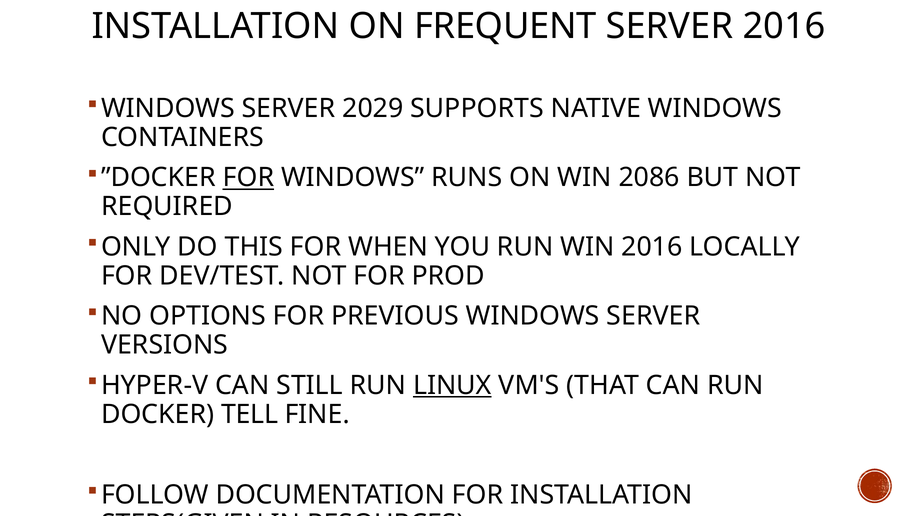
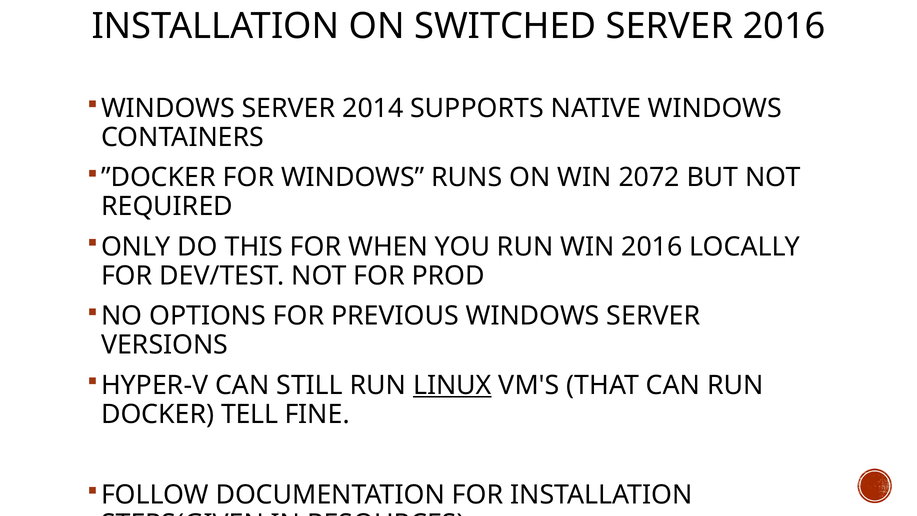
FREQUENT: FREQUENT -> SWITCHED (505, 26)
2029: 2029 -> 2014 (373, 108)
FOR underline: present -> none (248, 178)
2086: 2086 -> 2072 (649, 178)
